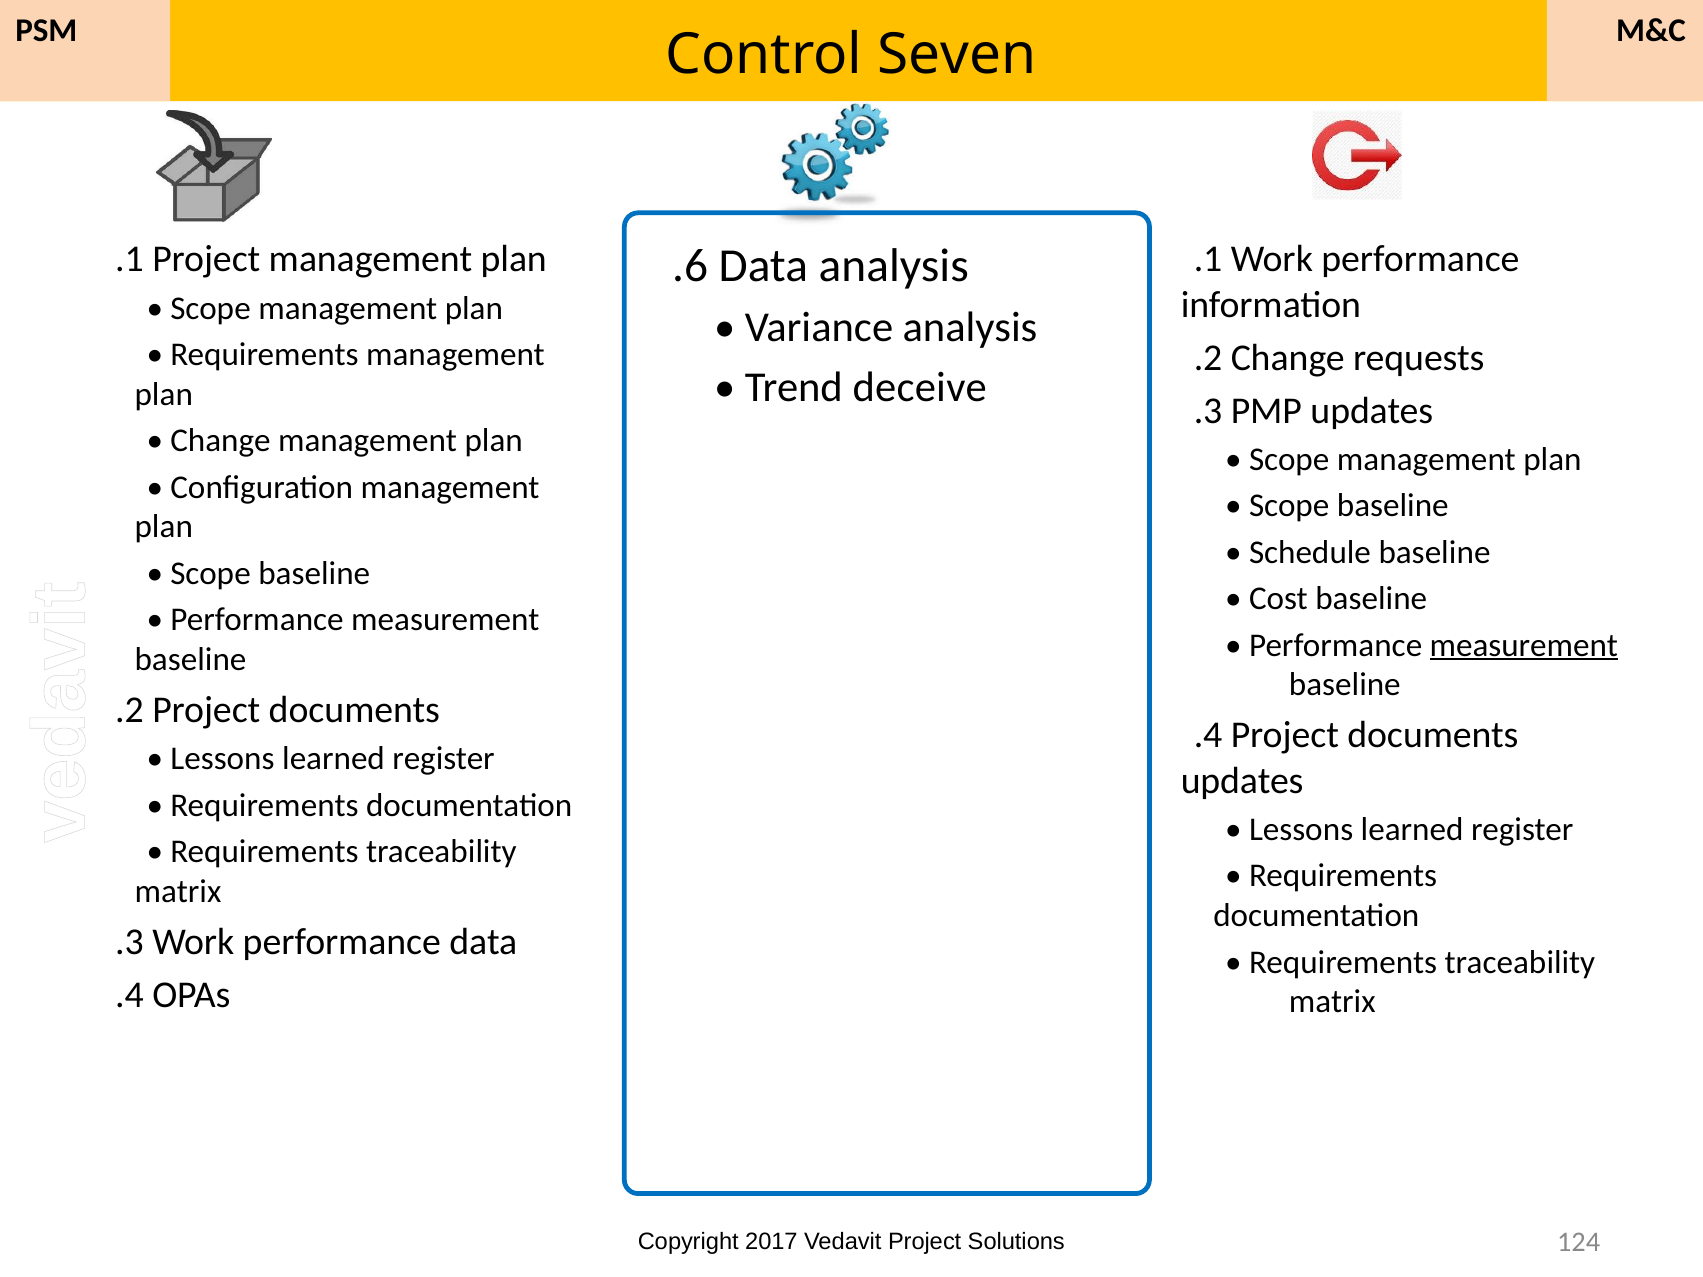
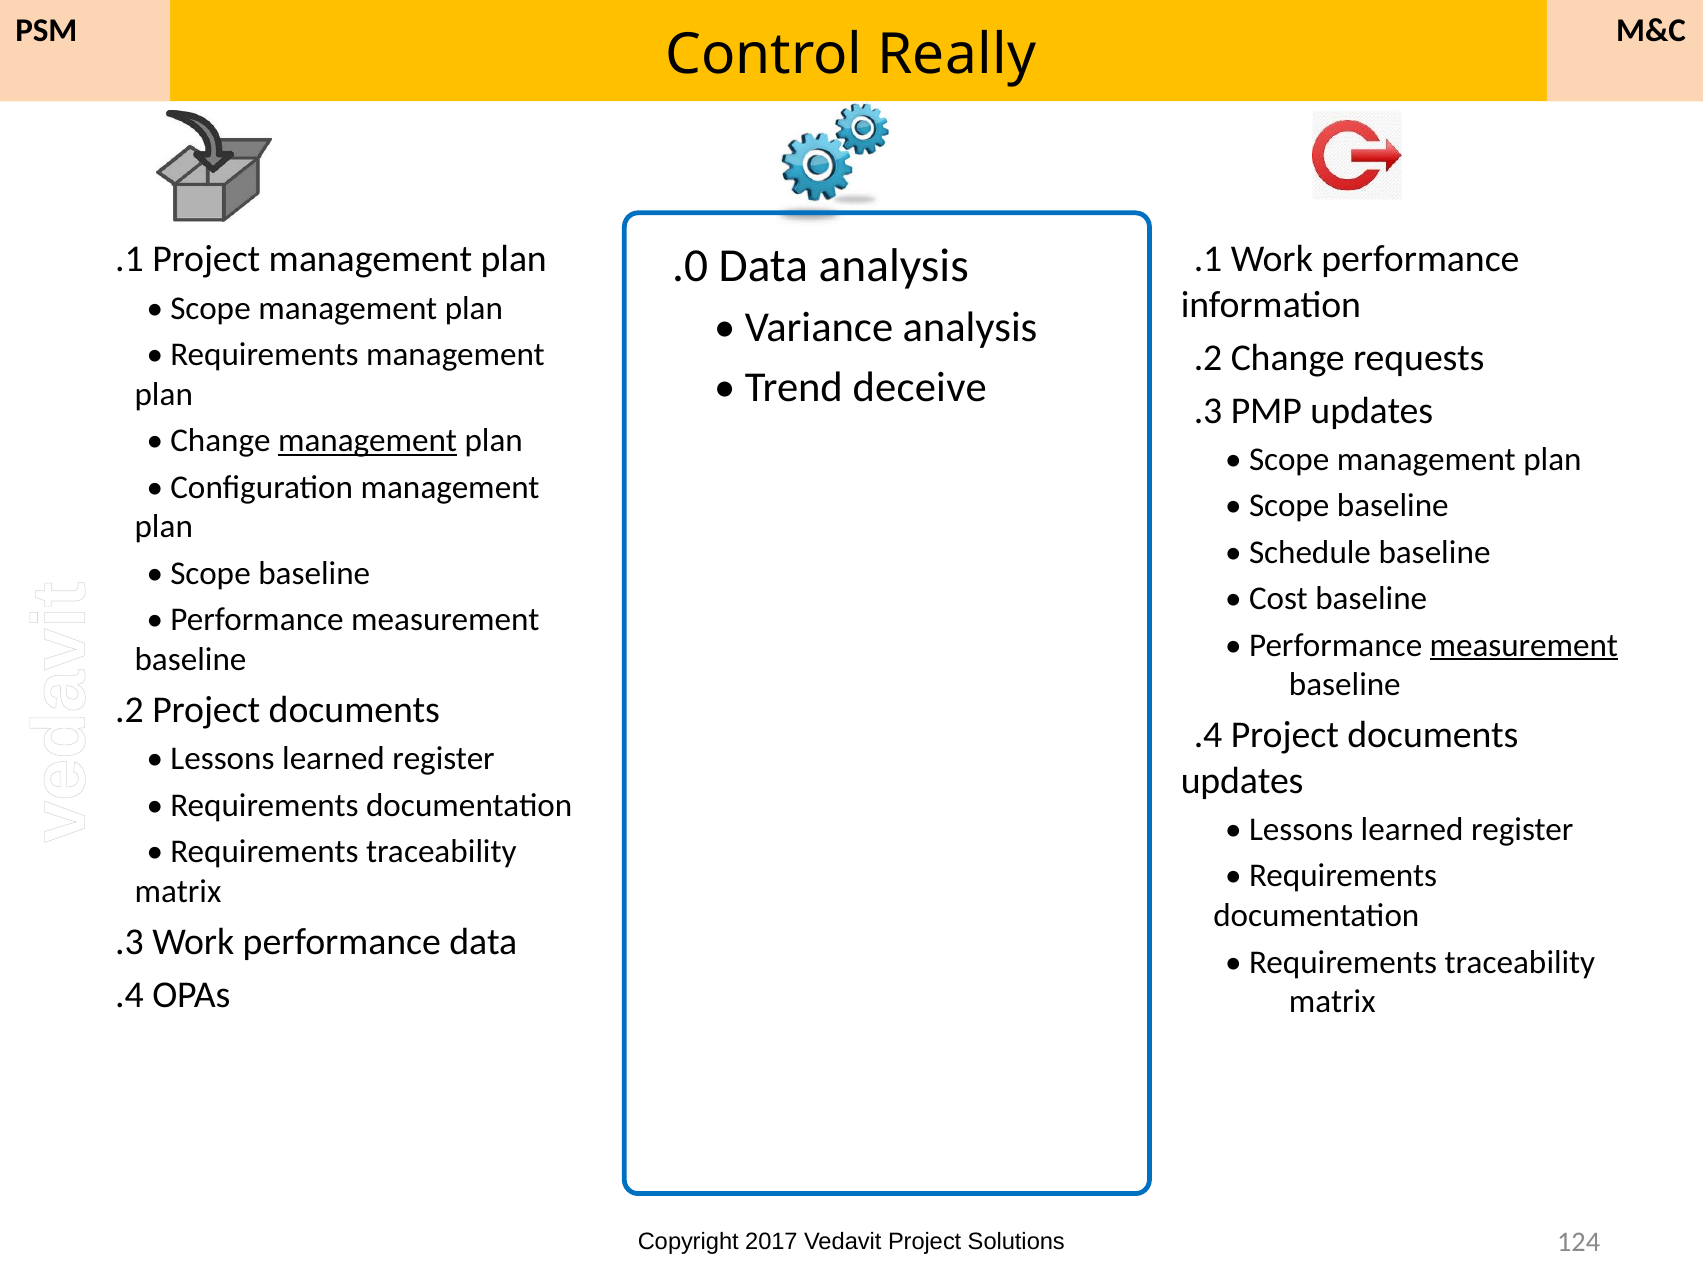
Seven: Seven -> Really (957, 54)
.6: .6 -> .0 (690, 266)
management underline: none -> present (368, 441)
